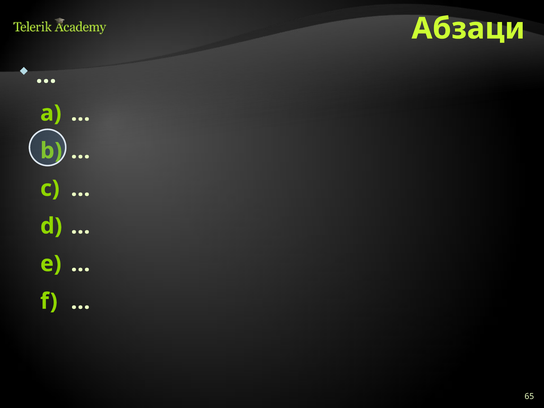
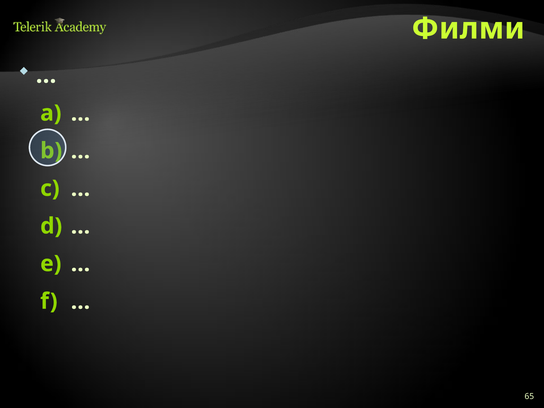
Абзаци: Абзаци -> Филми (468, 29)
